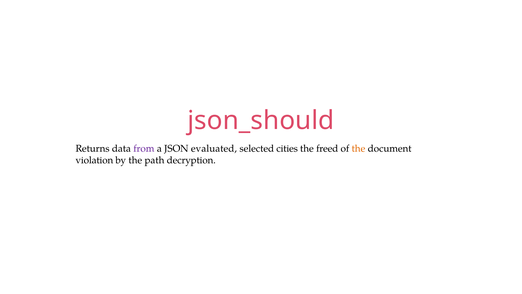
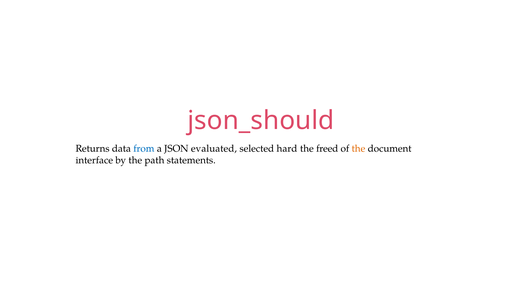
from colour: purple -> blue (144, 148)
cities: cities -> hard (287, 148)
violation: violation -> interface (94, 160)
decryption: decryption -> statements (191, 160)
